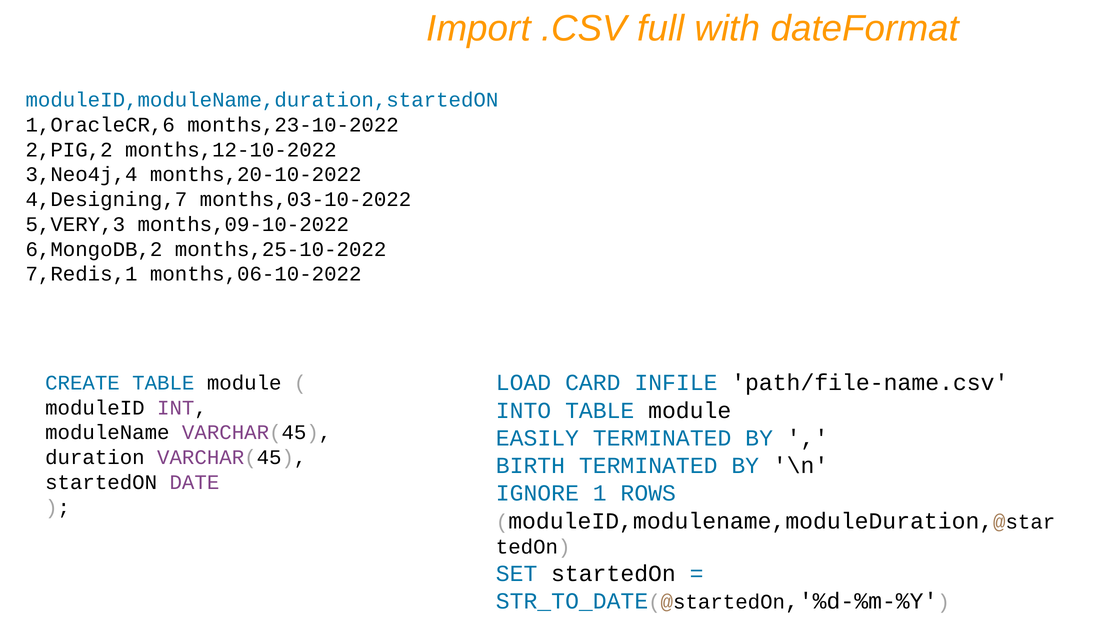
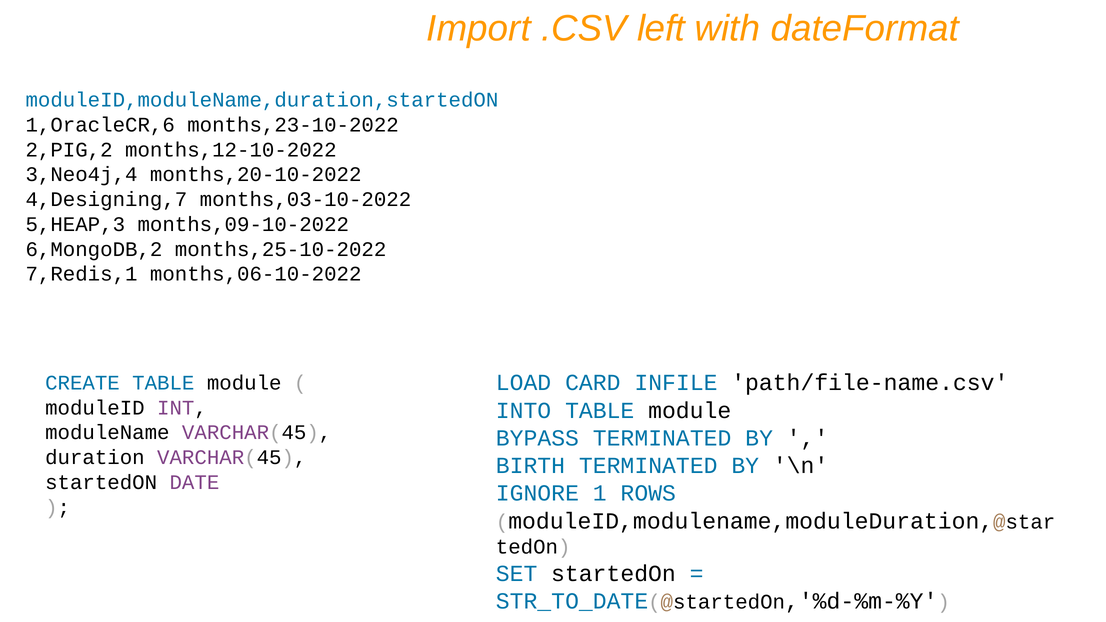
full: full -> left (661, 29)
5,VERY,3: 5,VERY,3 -> 5,HEAP,3 (75, 224)
EASILY: EASILY -> BYPASS (537, 438)
